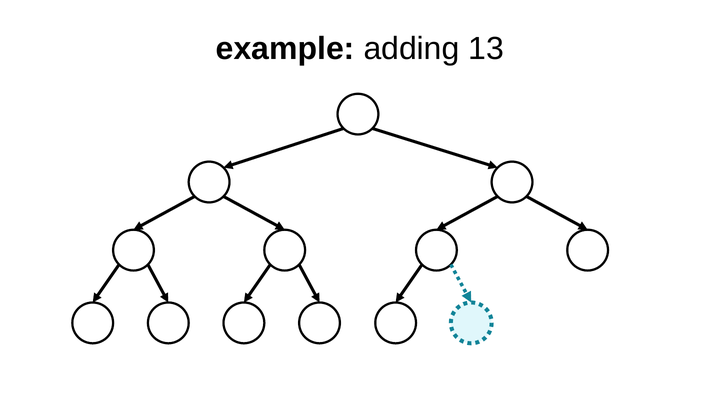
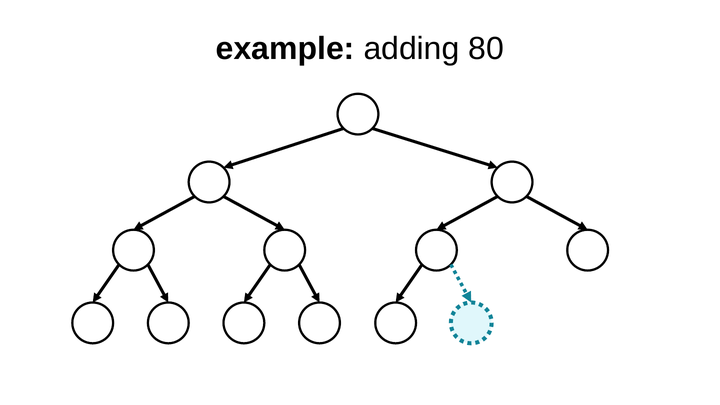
13: 13 -> 80 (486, 49)
